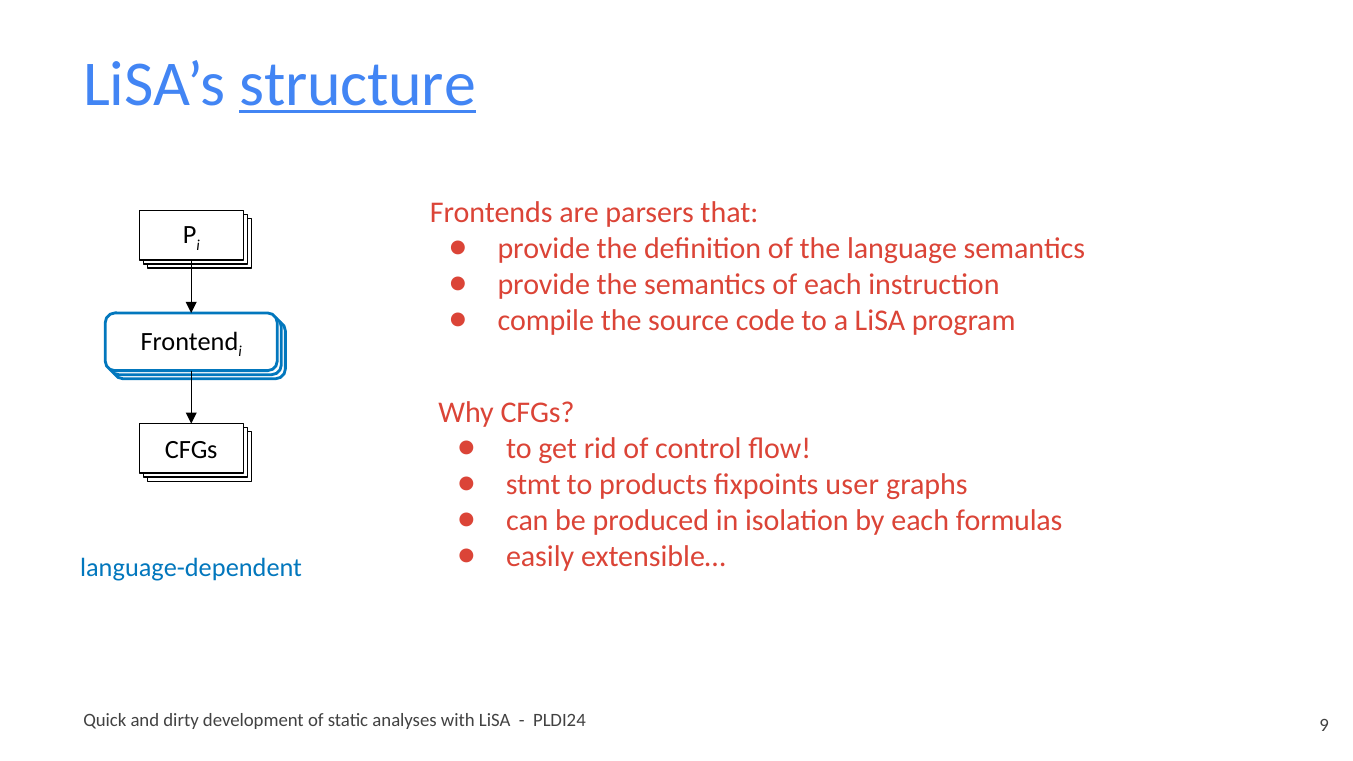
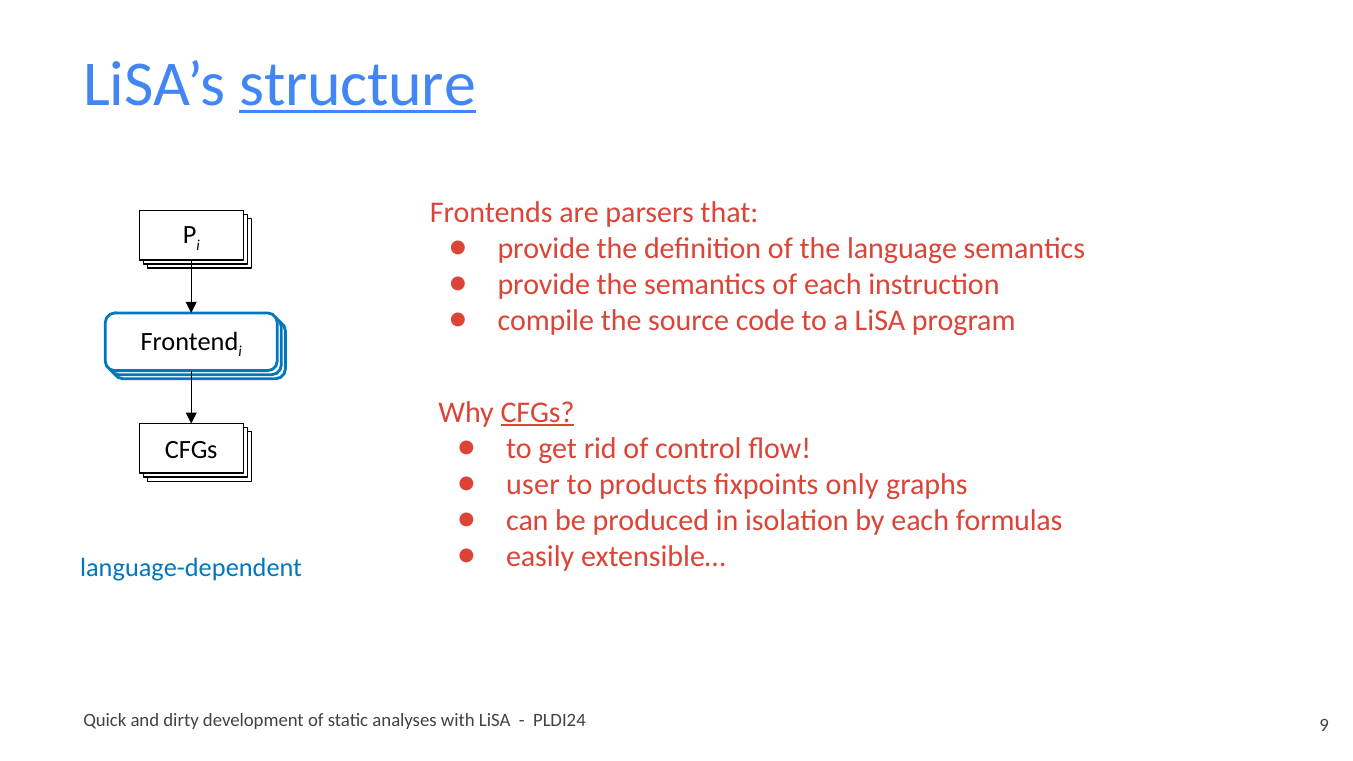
CFGs underline: none -> present (538, 412)
stmt: stmt -> user (533, 485)
user: user -> only (852, 485)
